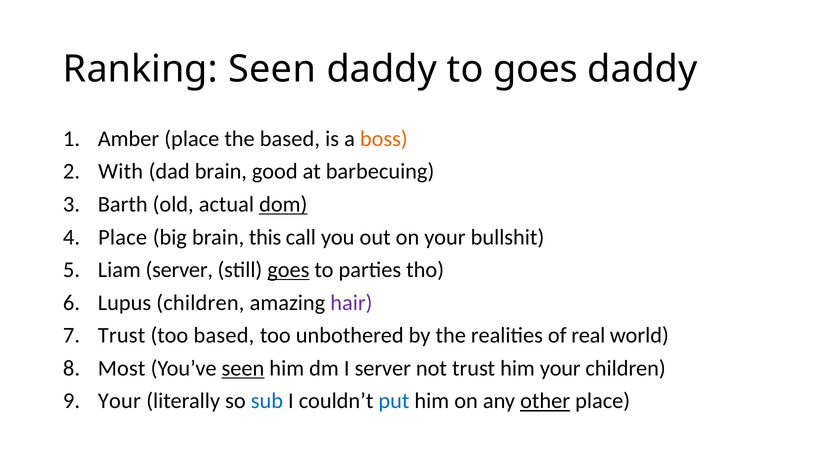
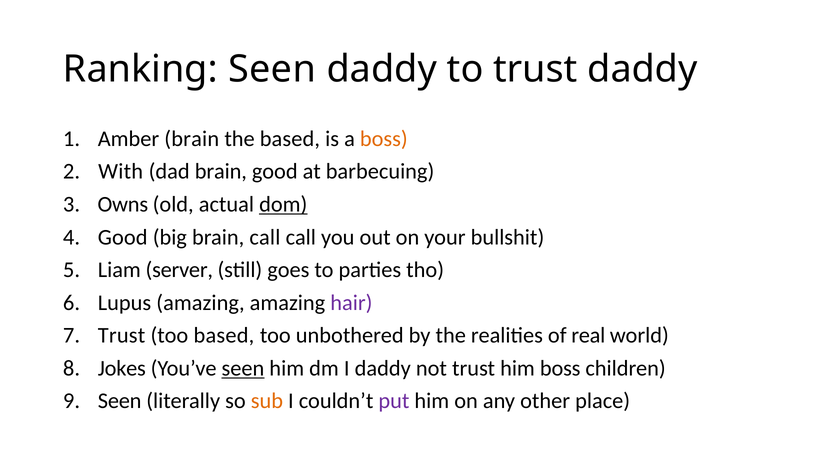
to goes: goes -> trust (535, 69)
Amber place: place -> brain (192, 139)
Barth: Barth -> Owns (123, 204)
Place: Place -> Good (123, 237)
brain this: this -> call (265, 237)
goes underline: present -> none (288, 270)
Lupus children: children -> amazing (200, 302)
Most: Most -> Jokes (122, 368)
I server: server -> daddy (383, 368)
him your: your -> boss (560, 368)
Your: Your -> Seen (120, 401)
sub colour: blue -> orange (267, 401)
put colour: blue -> purple (394, 401)
other underline: present -> none (545, 401)
